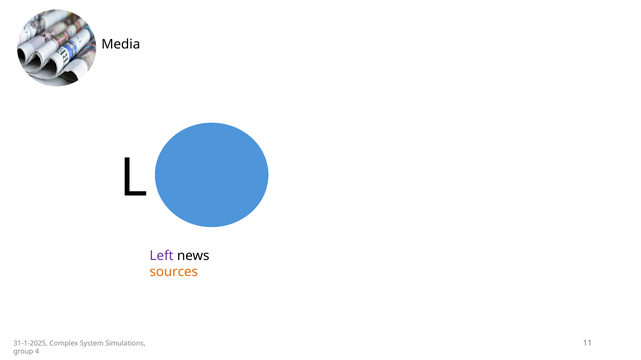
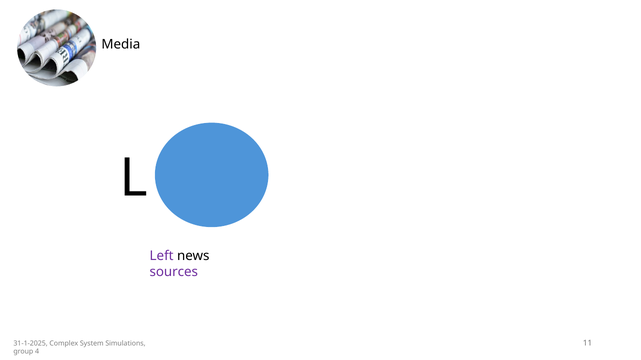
sources colour: orange -> purple (174, 272)
